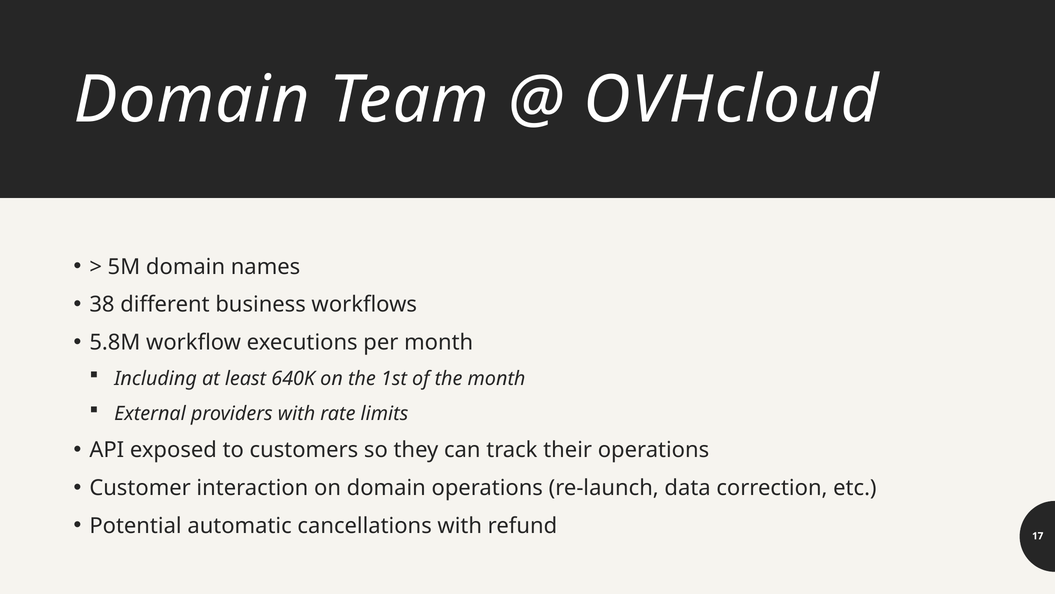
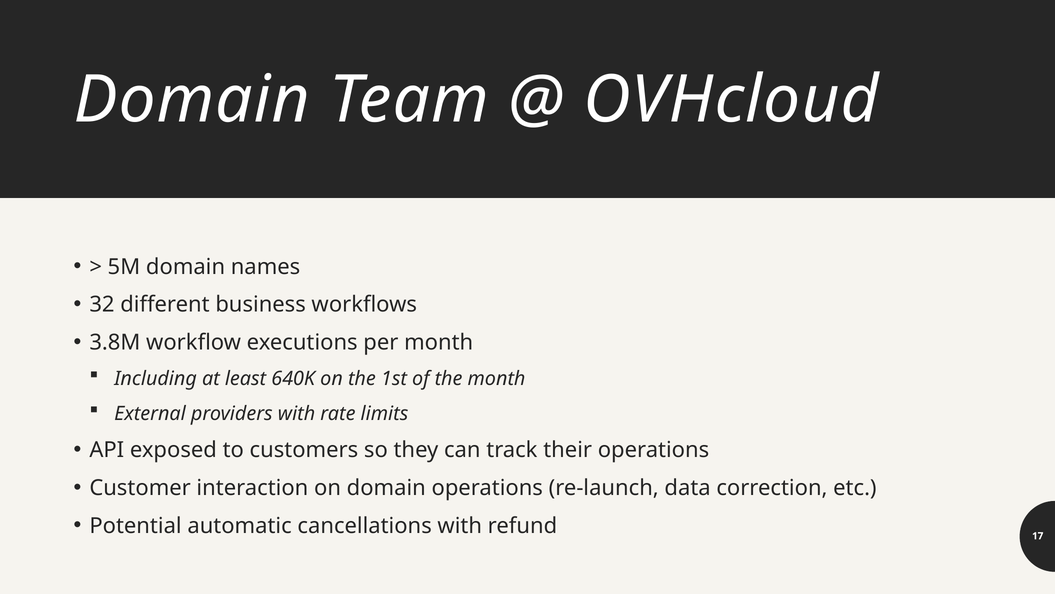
38: 38 -> 32 (102, 304)
5.8M: 5.8M -> 3.8M (115, 342)
